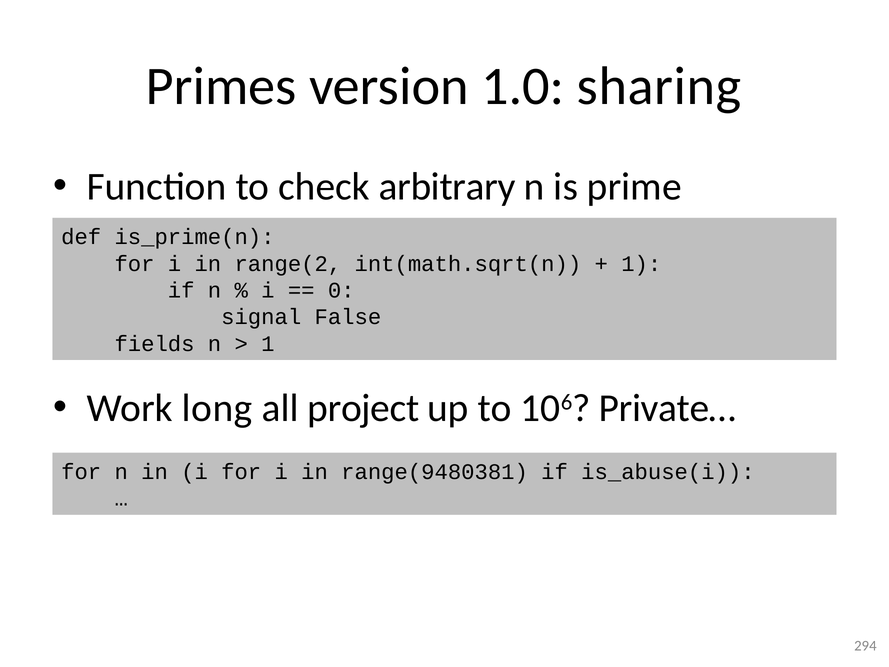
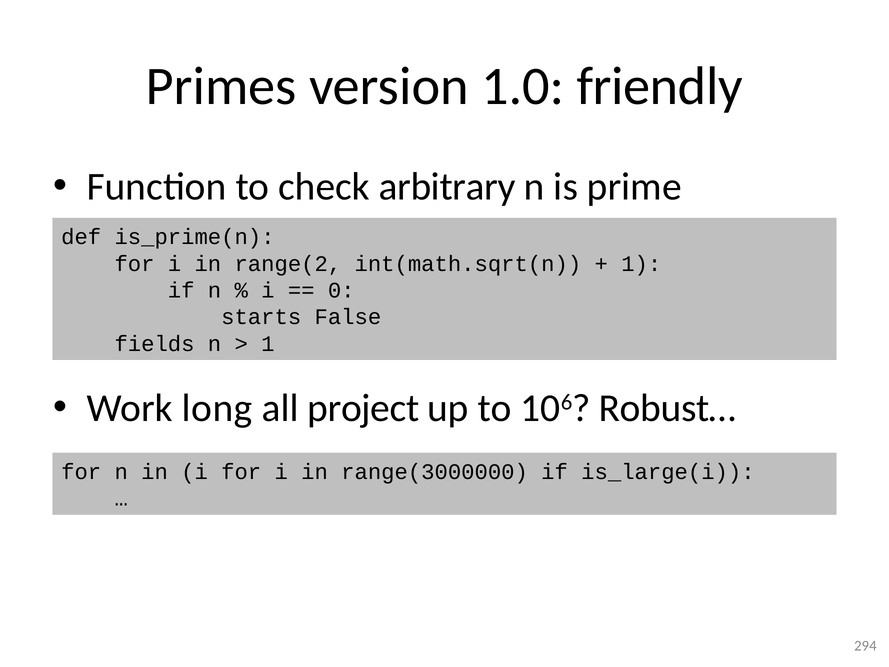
sharing: sharing -> friendly (660, 86)
signal: signal -> starts (261, 317)
Private…: Private… -> Robust… (668, 408)
range(9480381: range(9480381 -> range(3000000 (435, 472)
is_abuse(i: is_abuse(i -> is_large(i (668, 472)
